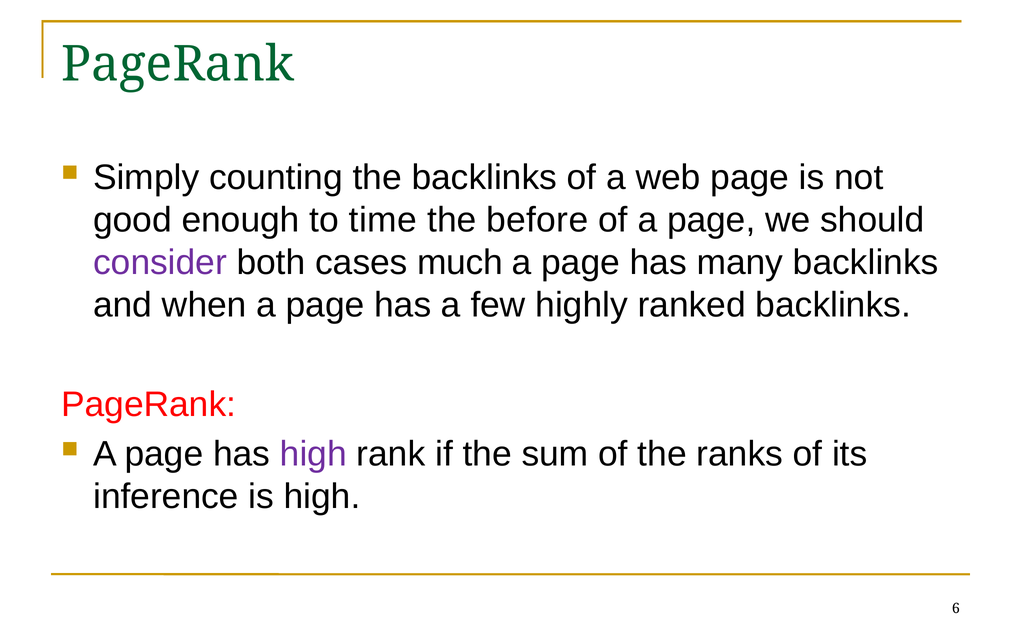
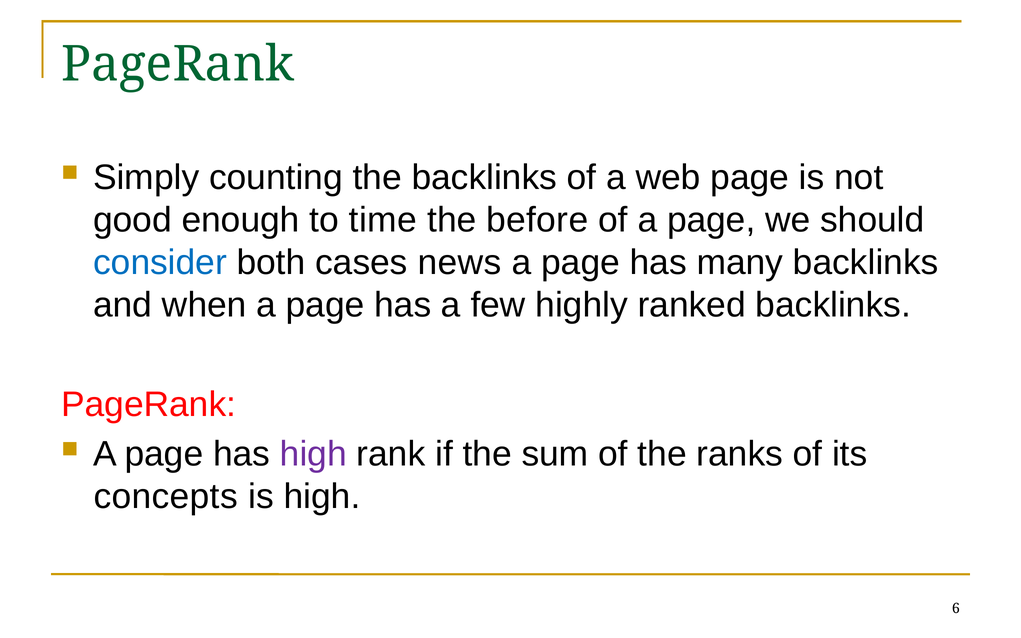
consider colour: purple -> blue (160, 263)
much: much -> news (460, 263)
inference: inference -> concepts (166, 497)
